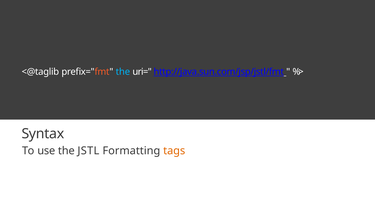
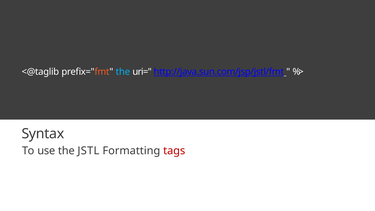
tags colour: orange -> red (174, 151)
